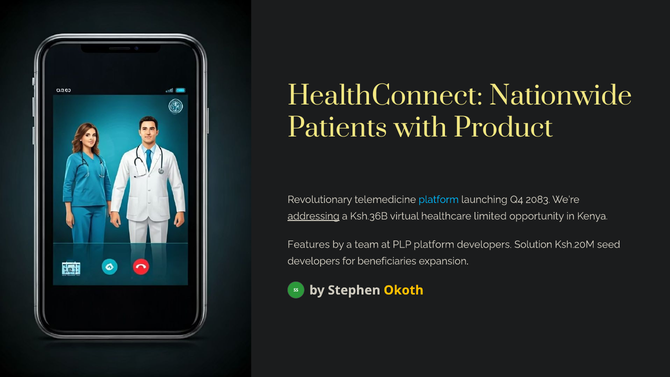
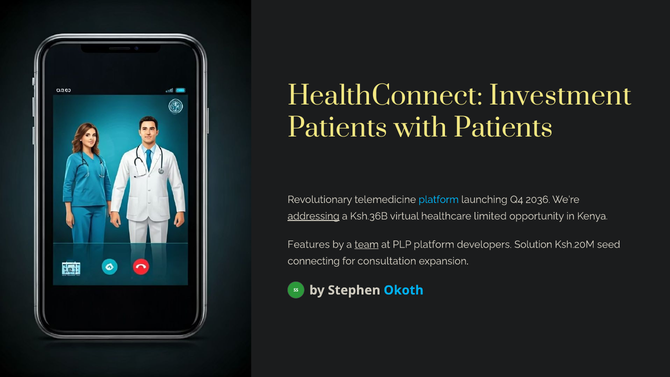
Nationwide: Nationwide -> Investment (560, 96)
with Product: Product -> Patients (503, 128)
2083: 2083 -> 2036 (538, 199)
team underline: none -> present (367, 244)
developers: developers -> connecting (314, 261)
beneficiaries: beneficiaries -> consultation (387, 261)
Okoth colour: yellow -> light blue (404, 290)
